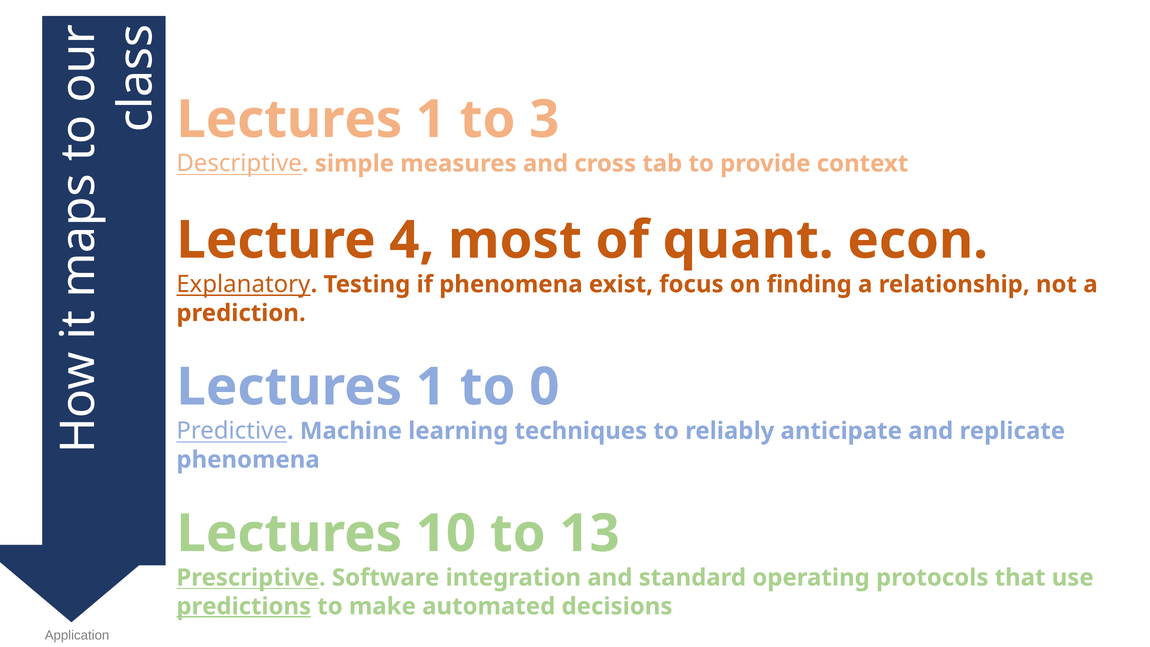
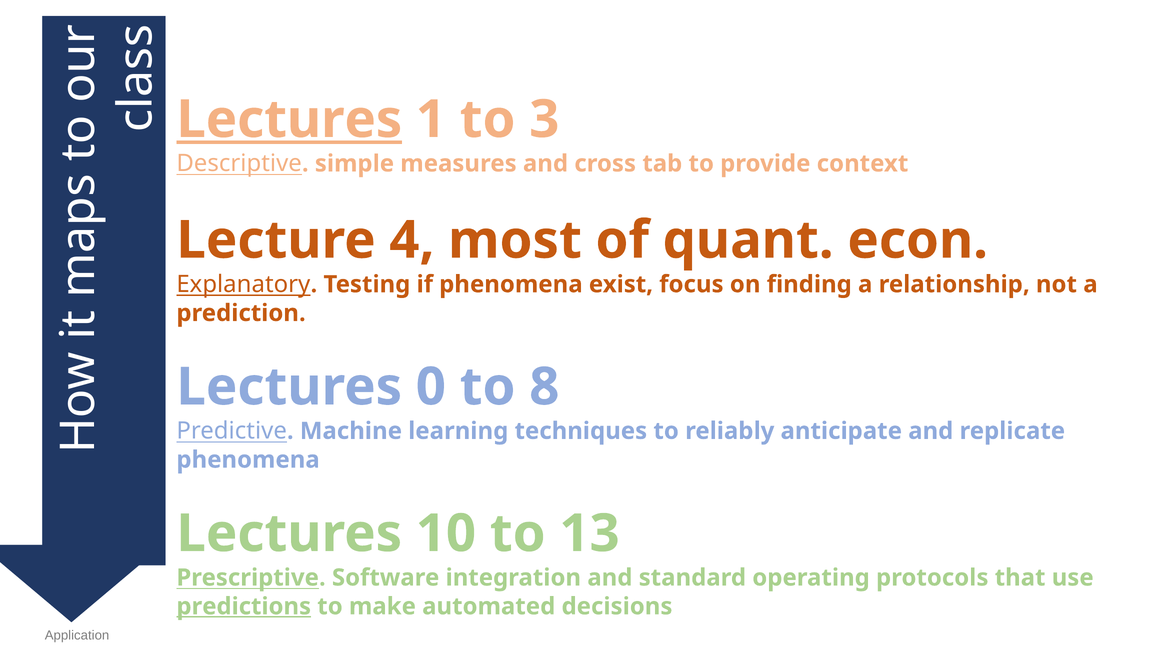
Lectures underline: none -> present (289, 120)
1: 1 -> 0 (431, 387)
0: 0 -> 8 (544, 387)
